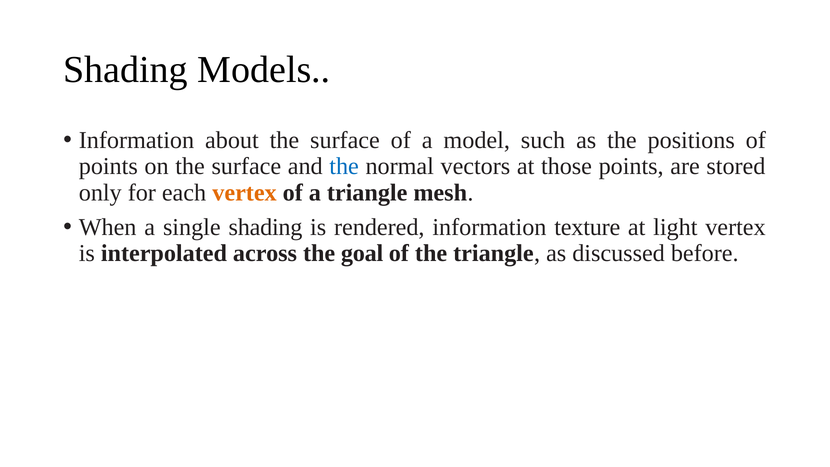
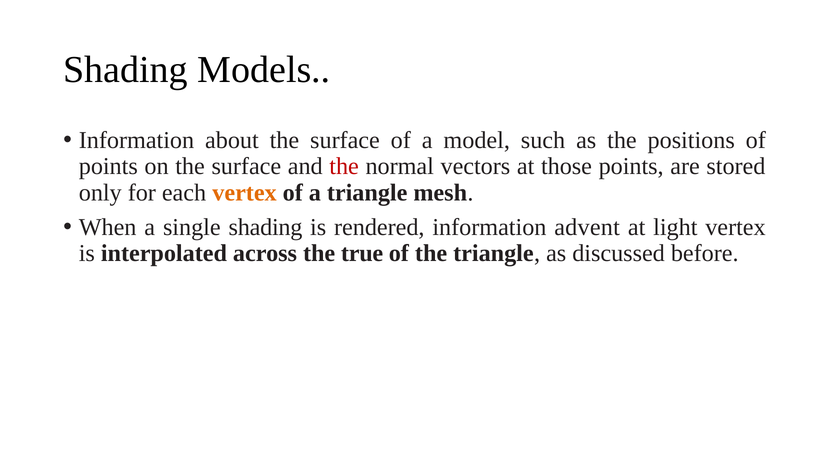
the colour: blue -> red (344, 166)
texture: texture -> advent (587, 227)
goal: goal -> true (362, 253)
